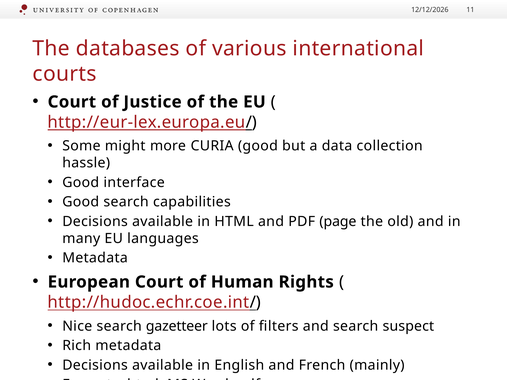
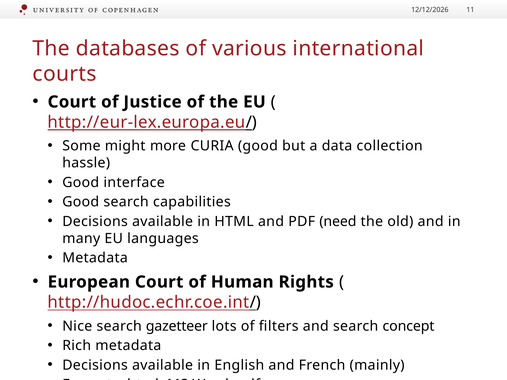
page: page -> need (338, 222)
suspect: suspect -> concept (409, 326)
